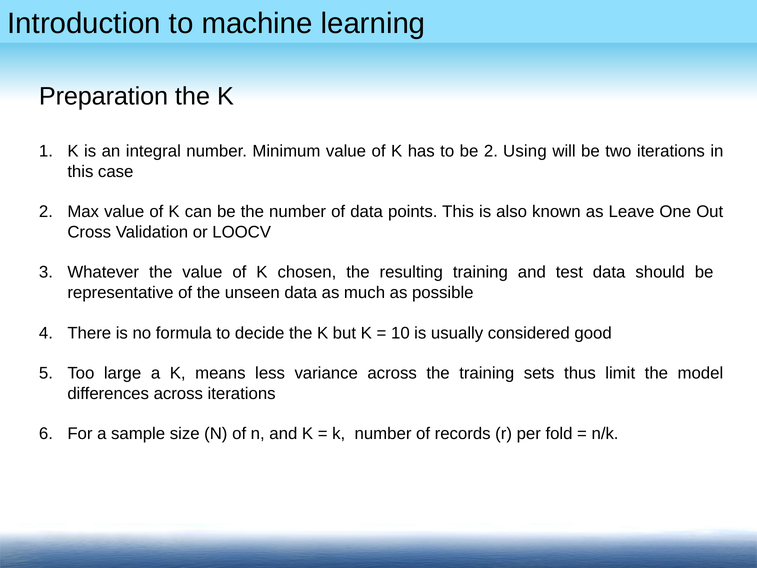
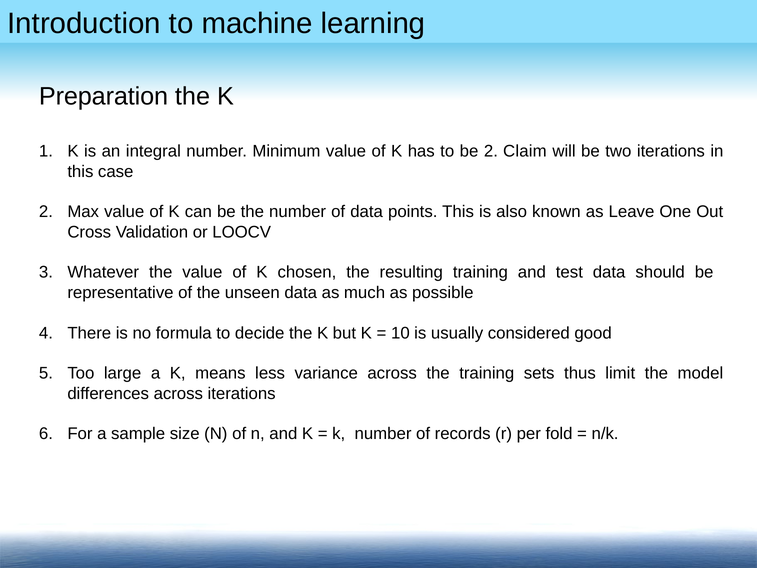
Using: Using -> Claim (525, 151)
